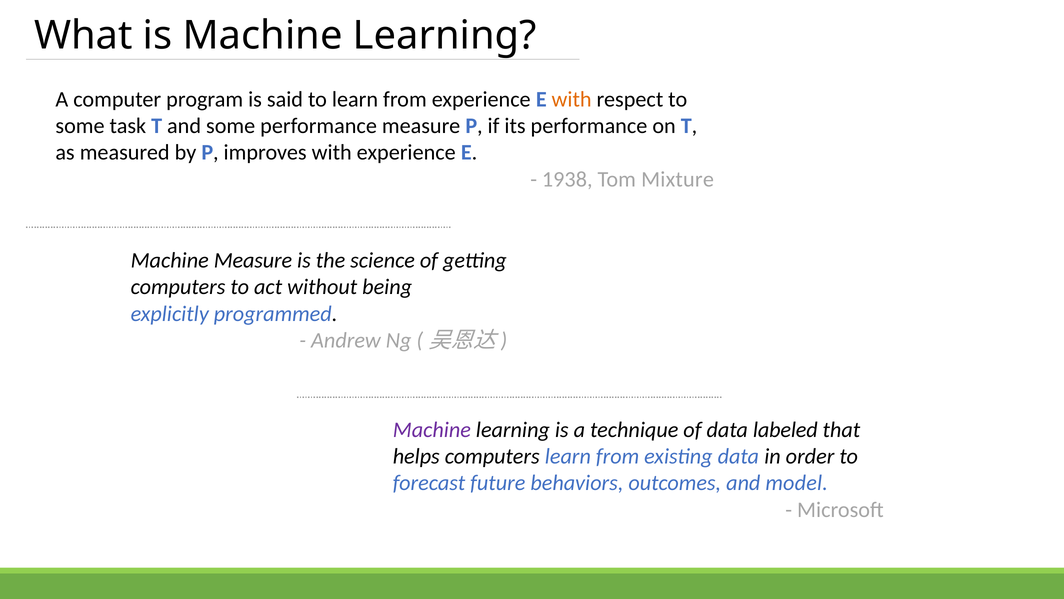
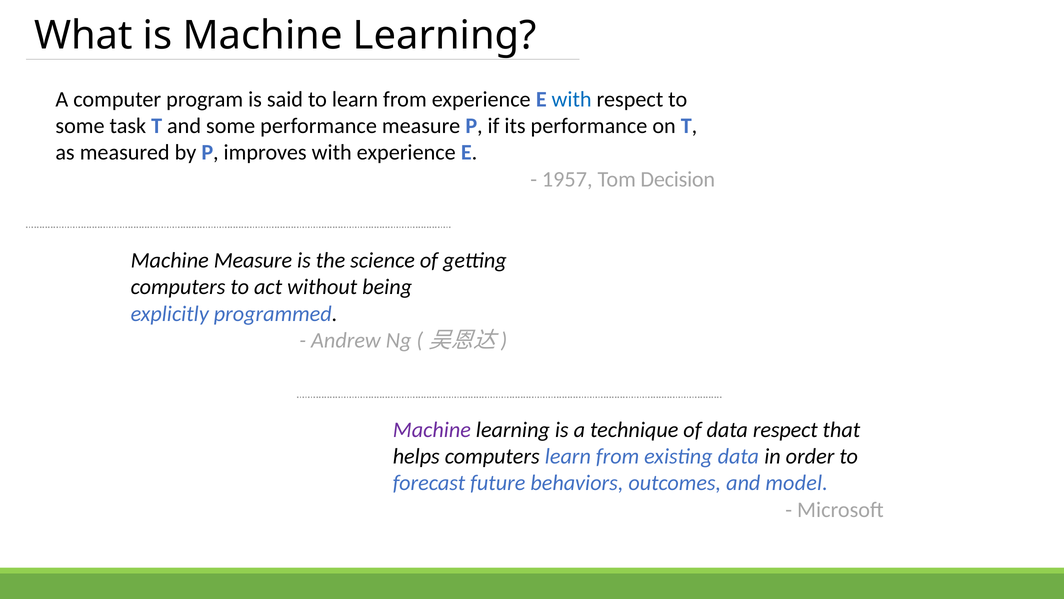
with colour: orange -> blue (572, 99)
1938: 1938 -> 1957 (567, 179)
Mixture: Mixture -> Decision (678, 179)
data labeled: labeled -> respect (785, 430)
